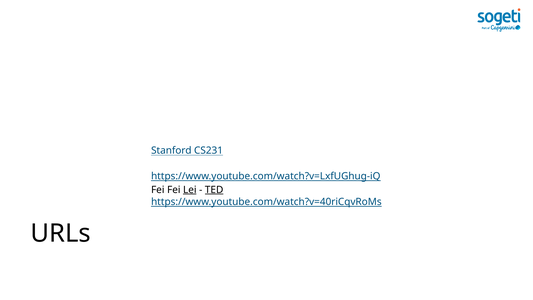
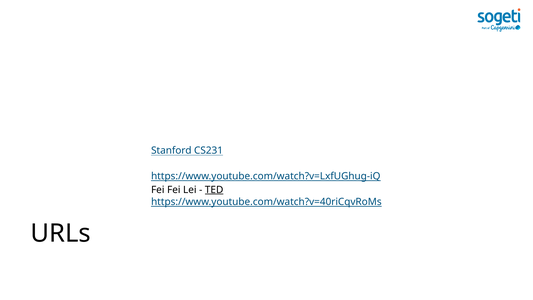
Lei underline: present -> none (190, 190)
